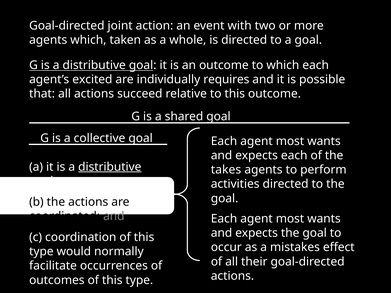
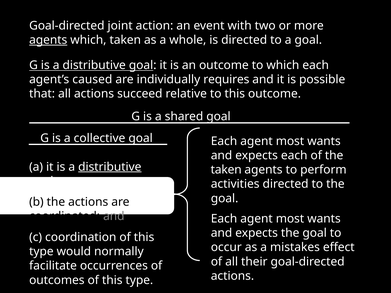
agents underline: none -> present (48, 40)
excited: excited -> caused (92, 79)
takes: takes -> taken (226, 170)
